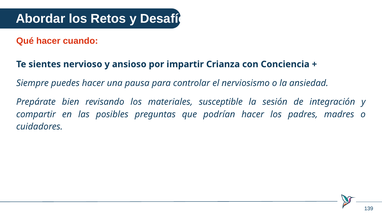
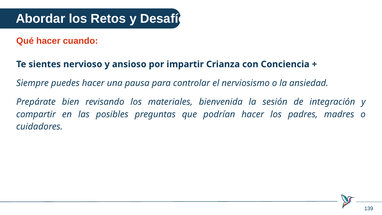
susceptible: susceptible -> bienvenida (221, 102)
